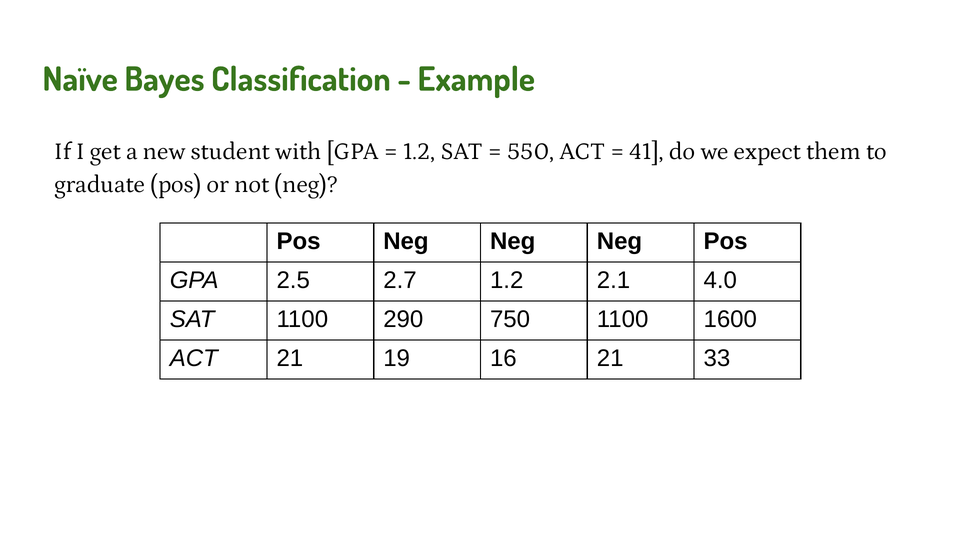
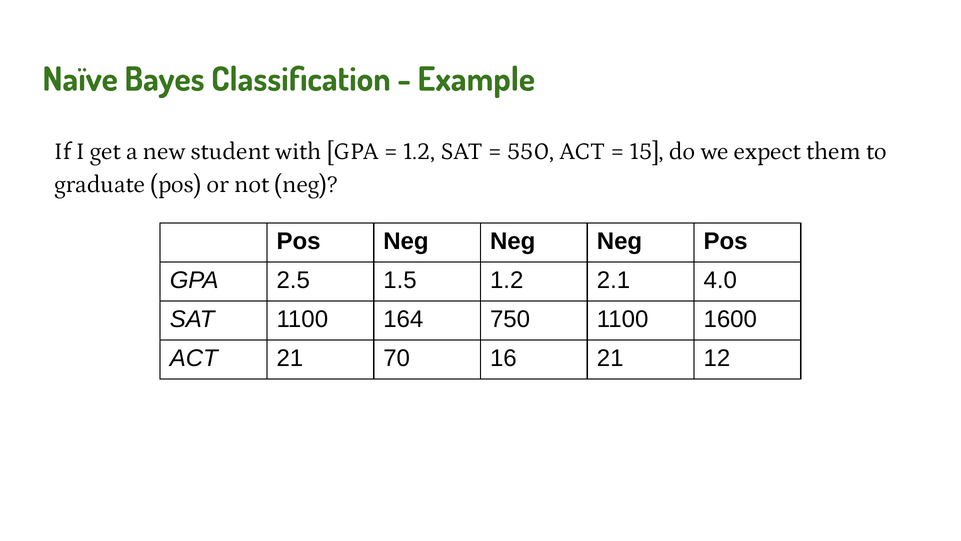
41: 41 -> 15 (647, 151)
2.7: 2.7 -> 1.5 (400, 280)
290: 290 -> 164 (403, 319)
19: 19 -> 70 (397, 358)
33: 33 -> 12 (717, 358)
